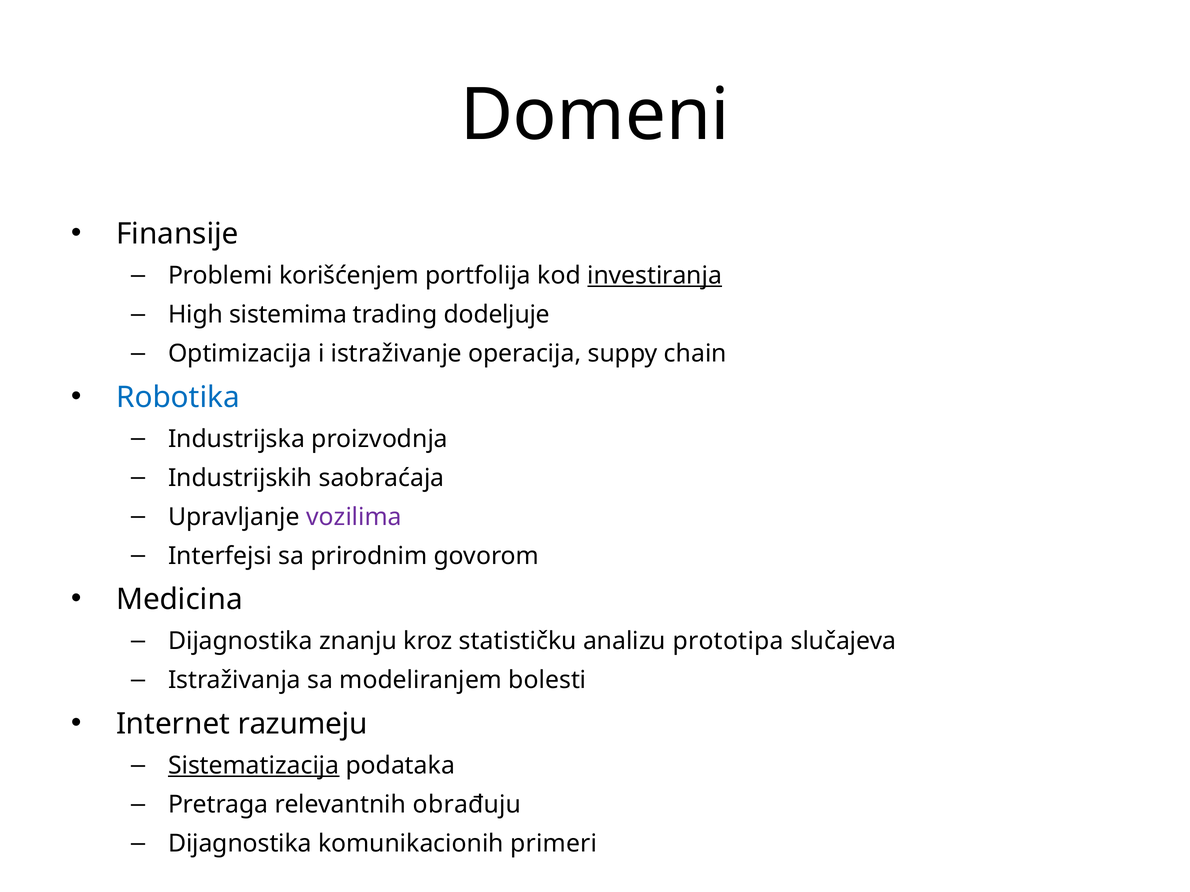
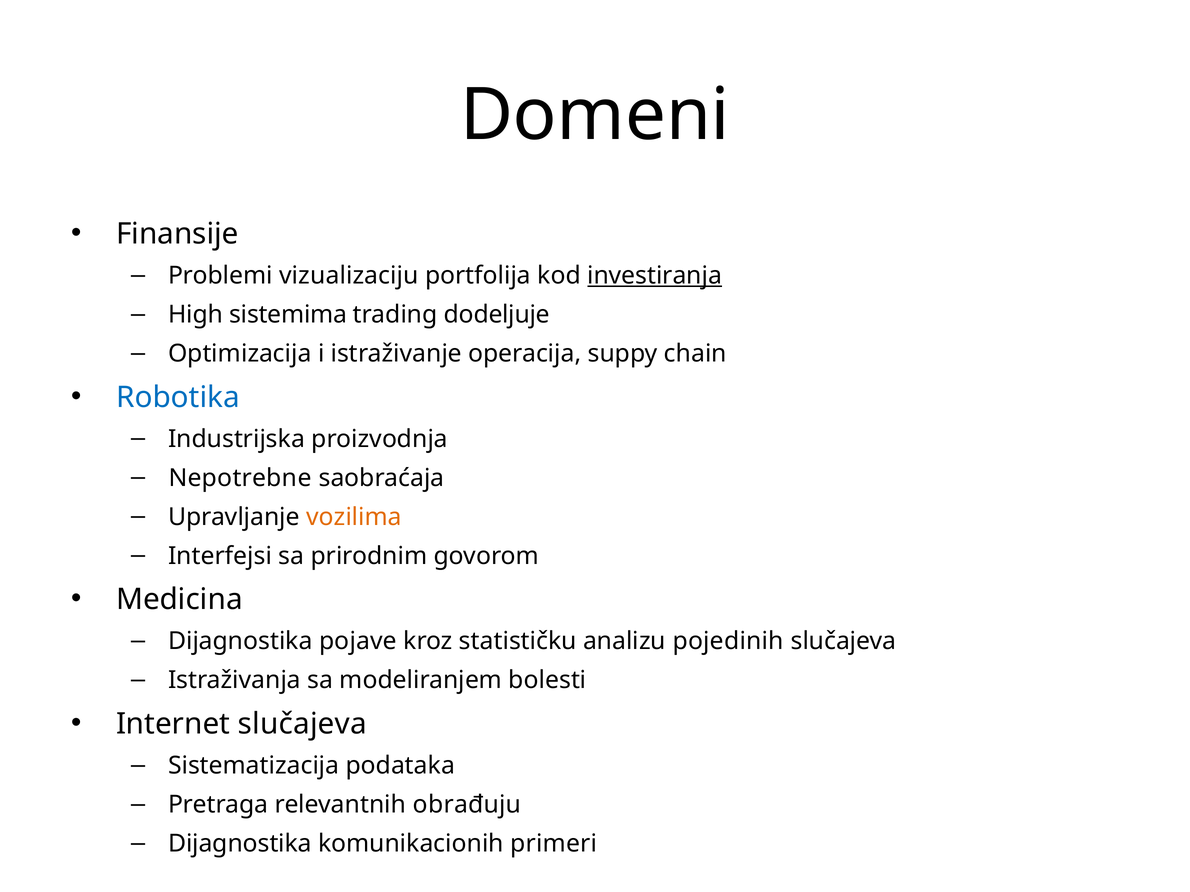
korišćenjem: korišćenjem -> vizualizaciju (349, 276)
Industrijskih: Industrijskih -> Nepotrebne (240, 478)
vozilima colour: purple -> orange (354, 517)
znanju: znanju -> pojave (358, 642)
prototipa: prototipa -> pojedinih (728, 642)
Internet razumeju: razumeju -> slučajeva (302, 724)
Sistematizacija underline: present -> none (254, 766)
